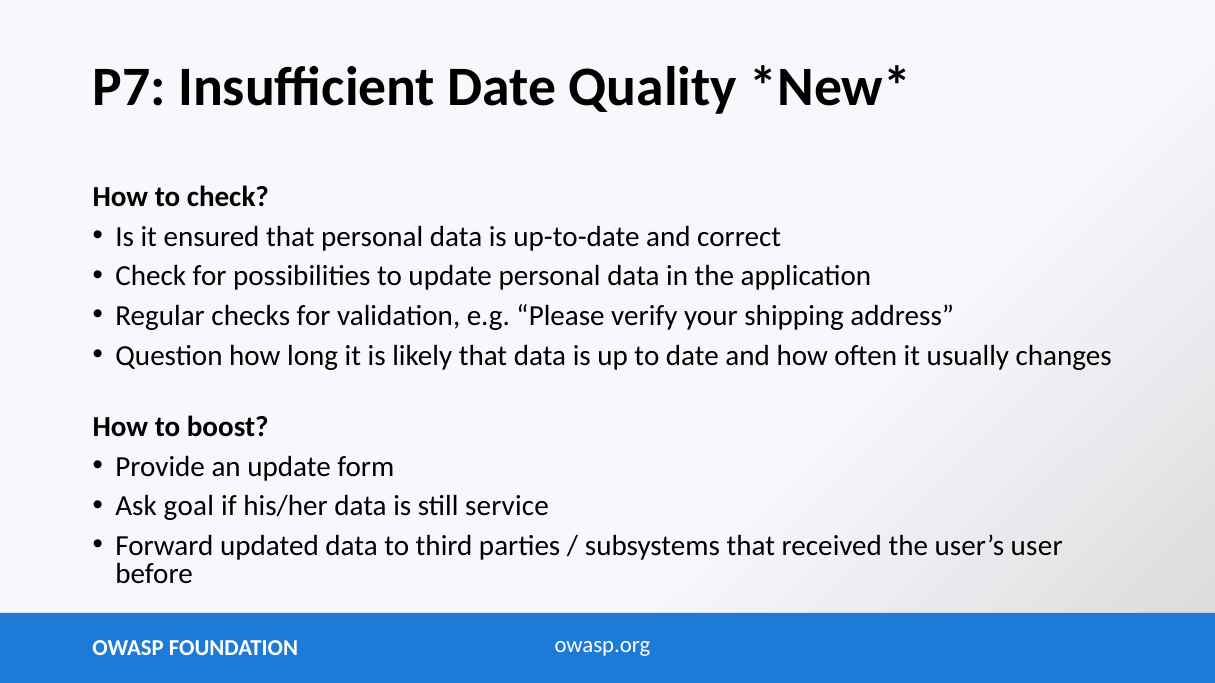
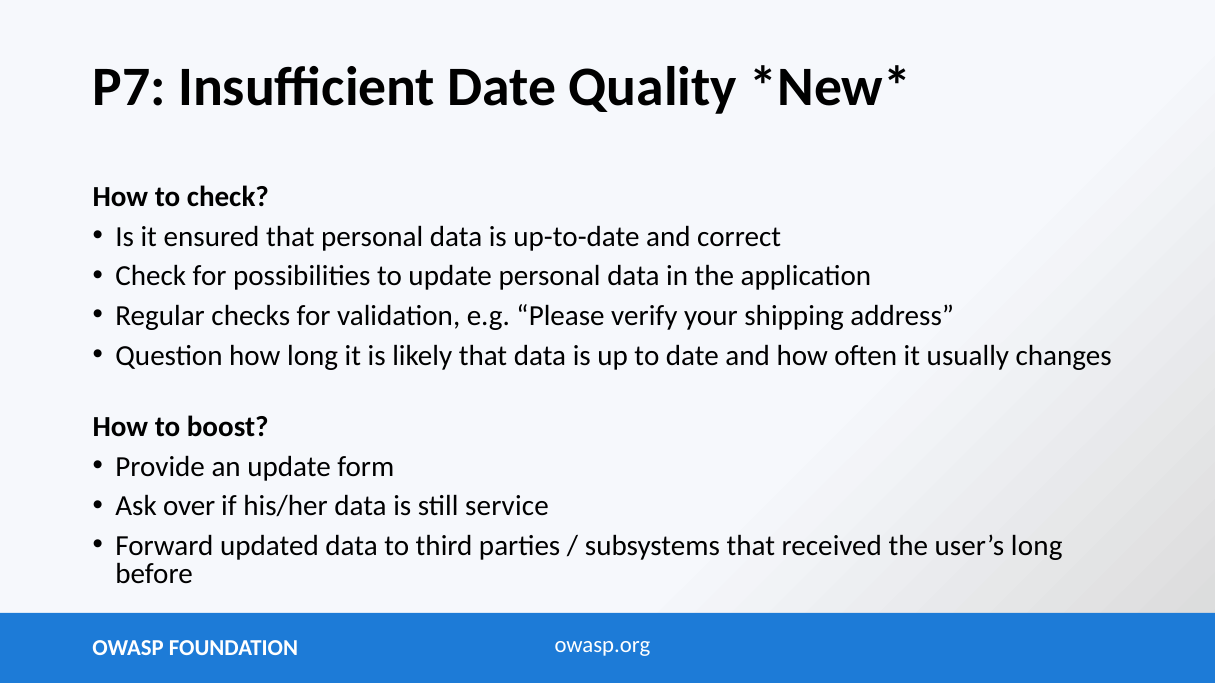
goal: goal -> over (189, 506)
user’s user: user -> long (1037, 546)
